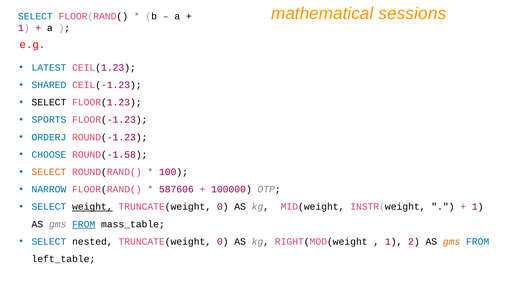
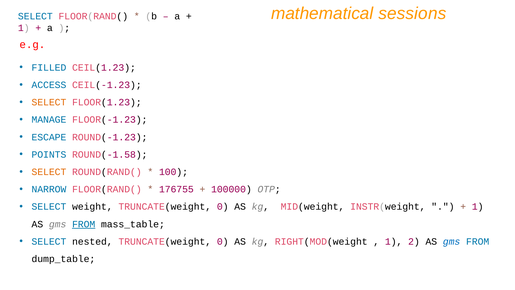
LATEST: LATEST -> FILLED (49, 68)
SHARED: SHARED -> ACCESS (49, 85)
SELECT colour: black -> orange (49, 102)
SPORTS: SPORTS -> MANAGE (49, 120)
ORDERJ: ORDERJ -> ESCAPE (49, 137)
CHOOSE: CHOOSE -> POINTS (49, 154)
587606: 587606 -> 176755 (176, 189)
weight underline: present -> none (92, 207)
gms colour: orange -> blue (452, 241)
left_table: left_table -> dump_table (63, 259)
